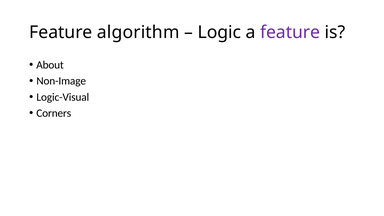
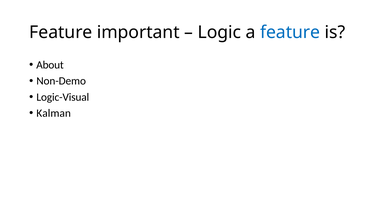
algorithm: algorithm -> important (138, 32)
feature colour: purple -> blue (290, 32)
Non-Image: Non-Image -> Non-Demo (61, 81)
Corners: Corners -> Kalman (54, 113)
